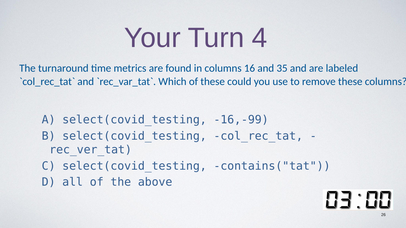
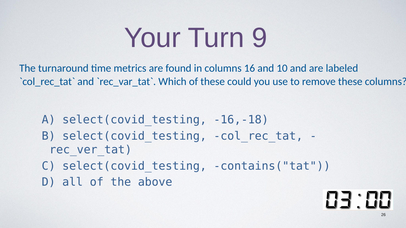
4: 4 -> 9 (260, 38)
35: 35 -> 10 (282, 69)
-16,-99: -16,-99 -> -16,-18 (241, 120)
